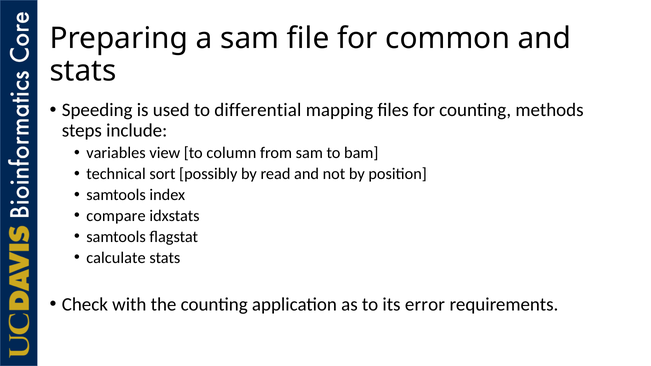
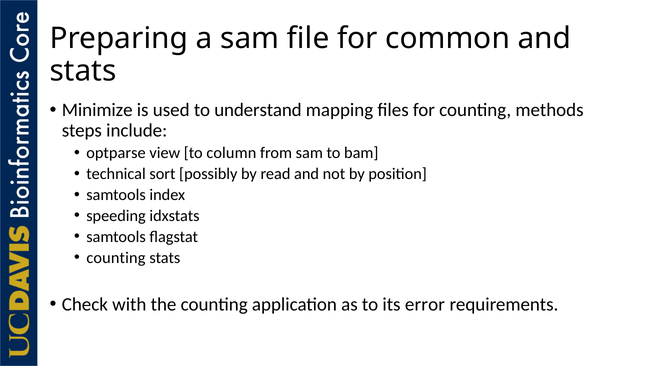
Speeding: Speeding -> Minimize (97, 110)
differential: differential -> understand (258, 110)
variables: variables -> optparse (116, 153)
compare: compare -> speeding (116, 216)
calculate: calculate -> counting (116, 258)
